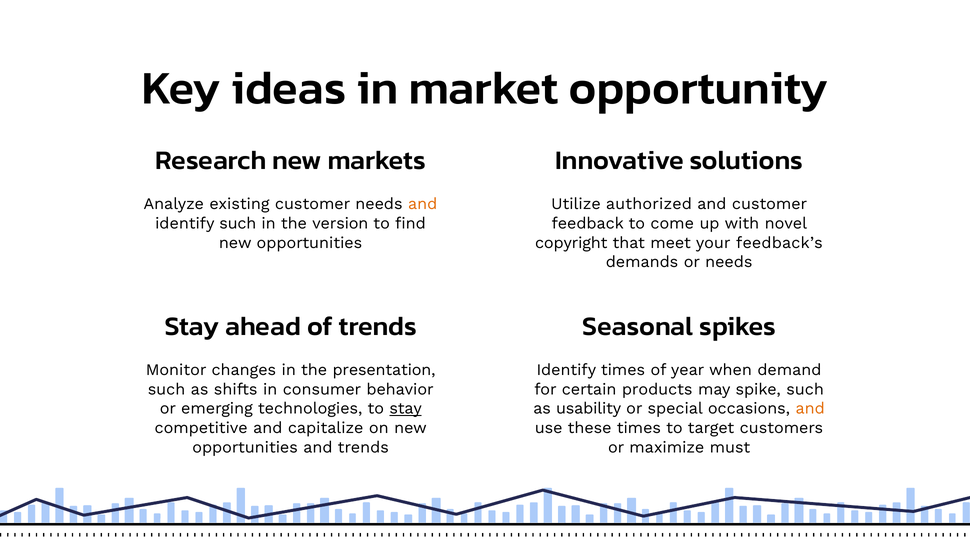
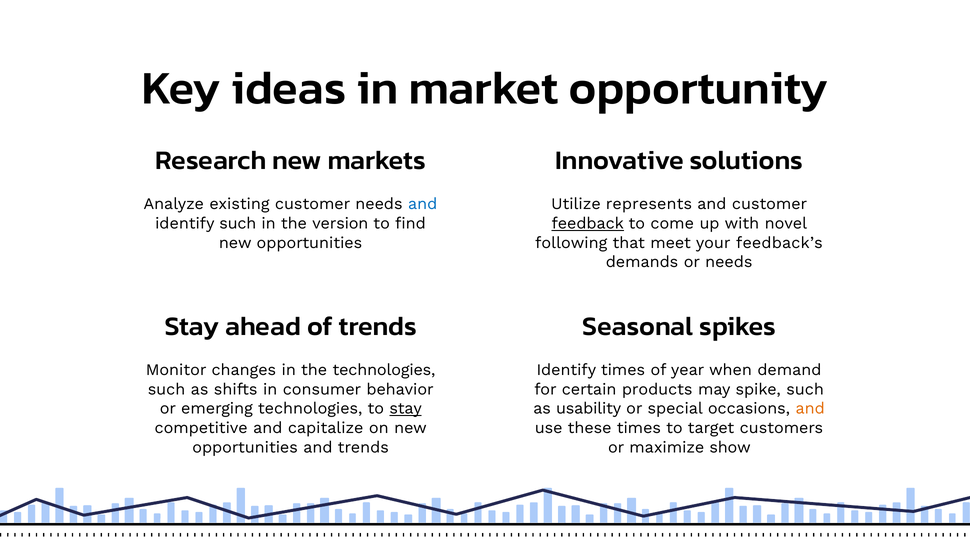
and colour: orange -> blue (423, 204)
authorized: authorized -> represents (649, 204)
feedback underline: none -> present (588, 224)
copyright: copyright -> following (571, 243)
the presentation: presentation -> technologies (384, 370)
must: must -> show (730, 448)
